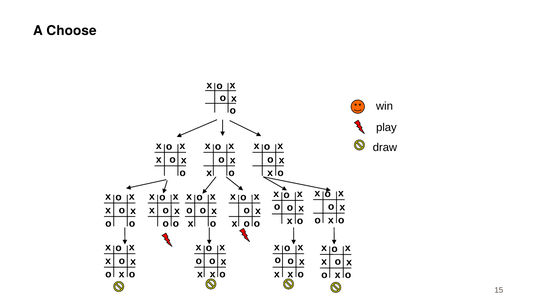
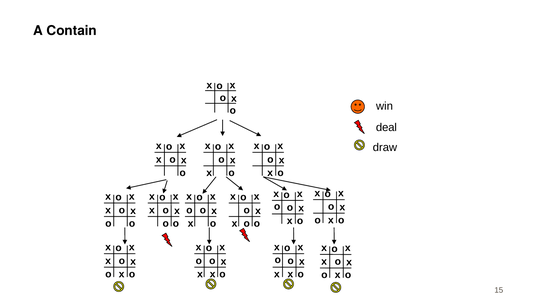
Choose: Choose -> Contain (72, 31)
play: play -> deal (386, 127)
